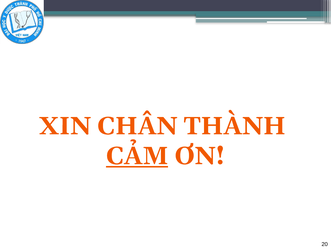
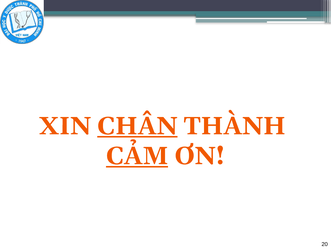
CHÂN underline: none -> present (137, 126)
